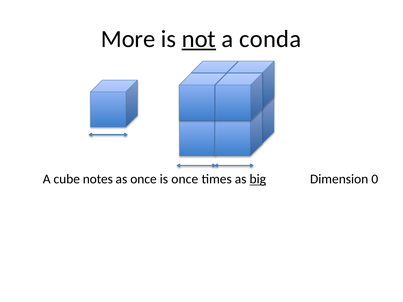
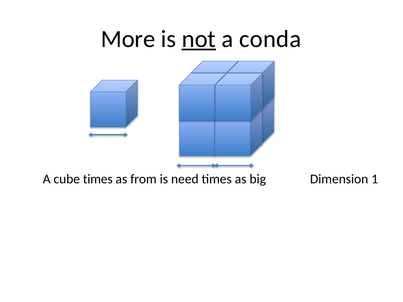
cube notes: notes -> times (98, 179)
as once: once -> from (143, 179)
is once: once -> need (185, 179)
big underline: present -> none (258, 179)
0: 0 -> 1 (375, 179)
